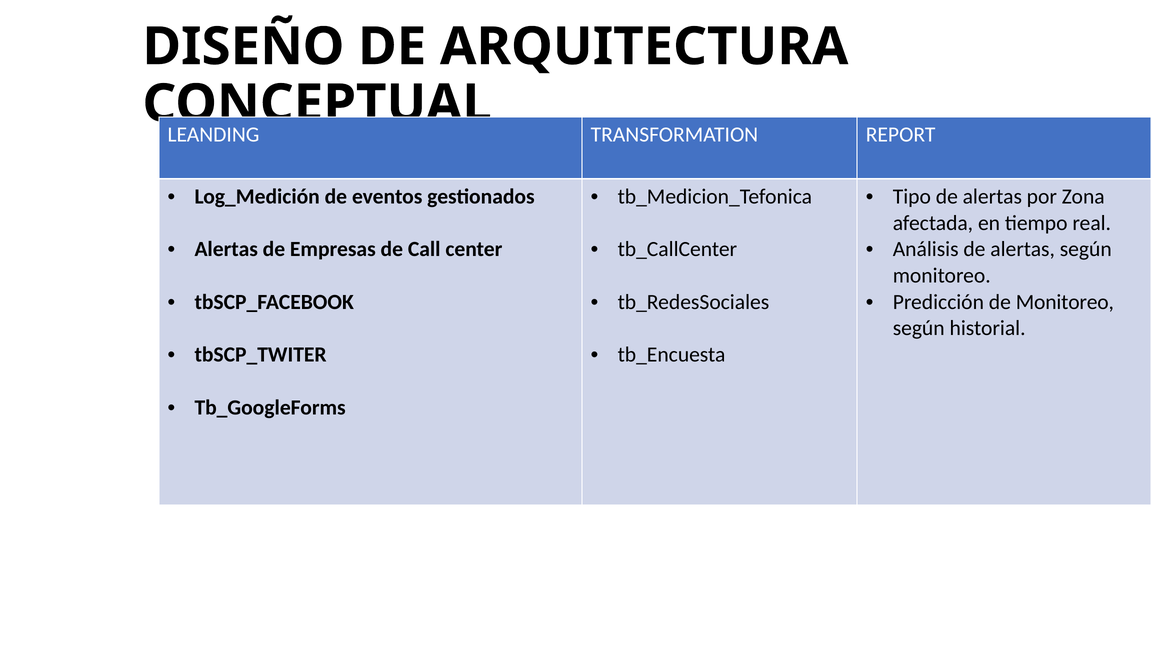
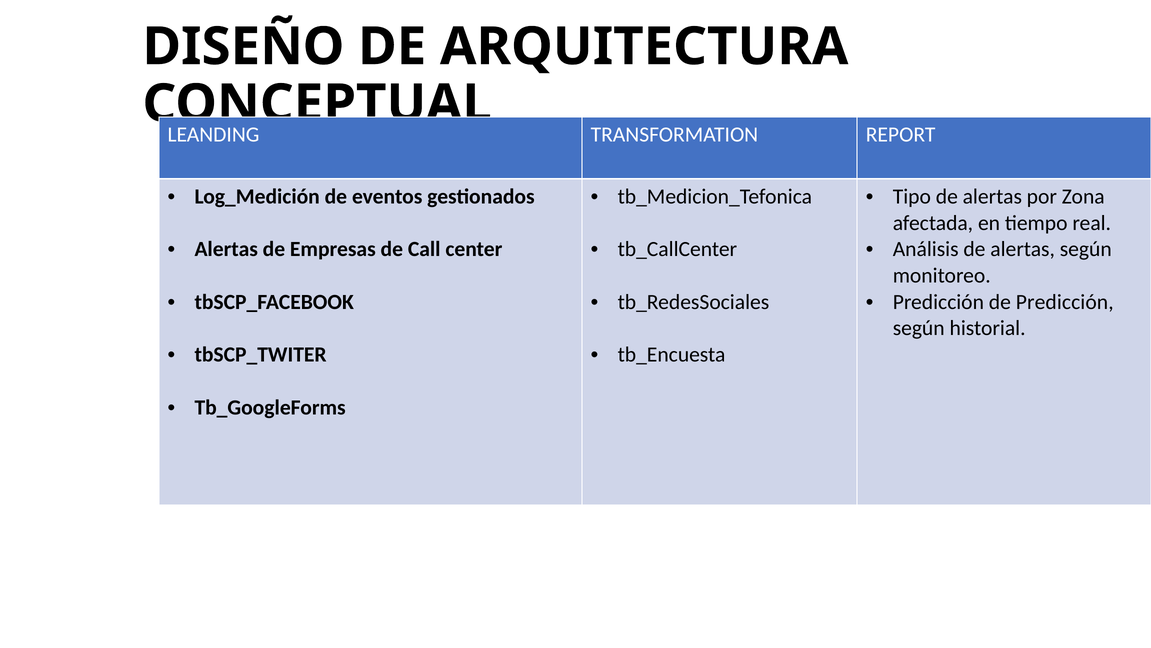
de Monitoreo: Monitoreo -> Predicción (1065, 302)
